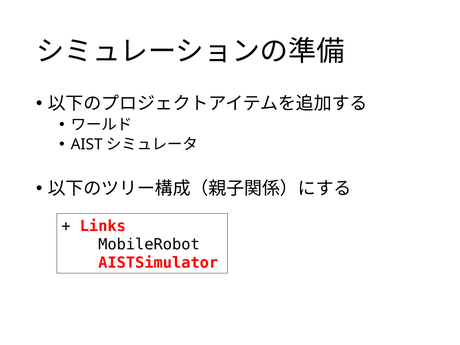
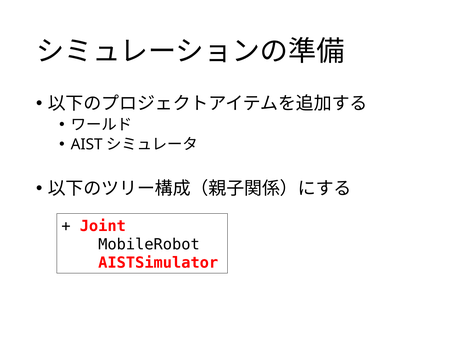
Links: Links -> Joint (103, 226)
